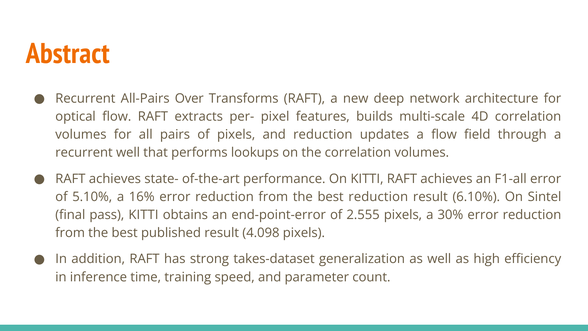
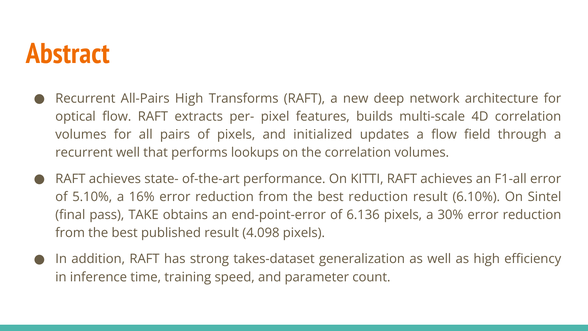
All-Pairs Over: Over -> High (189, 98)
and reduction: reduction -> initialized (323, 134)
pass KITTI: KITTI -> TAKE (144, 215)
2.555: 2.555 -> 6.136 (363, 215)
